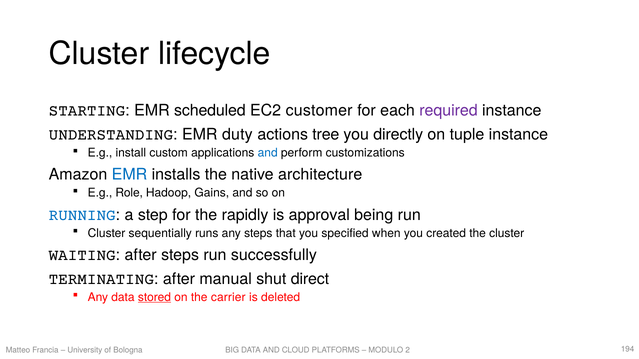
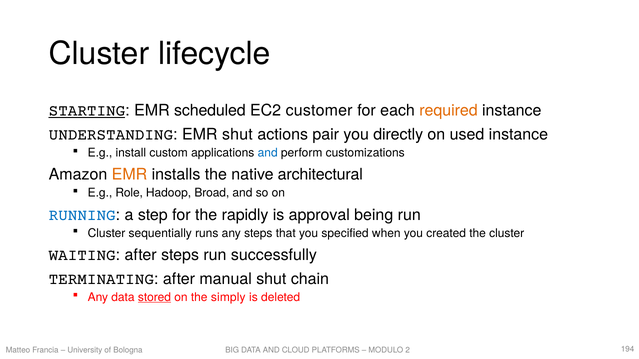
STARTING underline: none -> present (87, 111)
required colour: purple -> orange (449, 111)
EMR duty: duty -> shut (237, 135)
tree: tree -> pair (326, 135)
tuple: tuple -> used (467, 135)
EMR colour: blue -> orange (129, 175)
architecture: architecture -> architectural (320, 175)
Gains: Gains -> Broad (212, 193)
direct: direct -> chain (310, 279)
carrier: carrier -> simply (228, 298)
